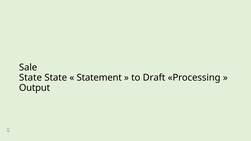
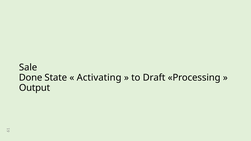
State: State -> Done (31, 78)
Statement: Statement -> Activating (99, 78)
